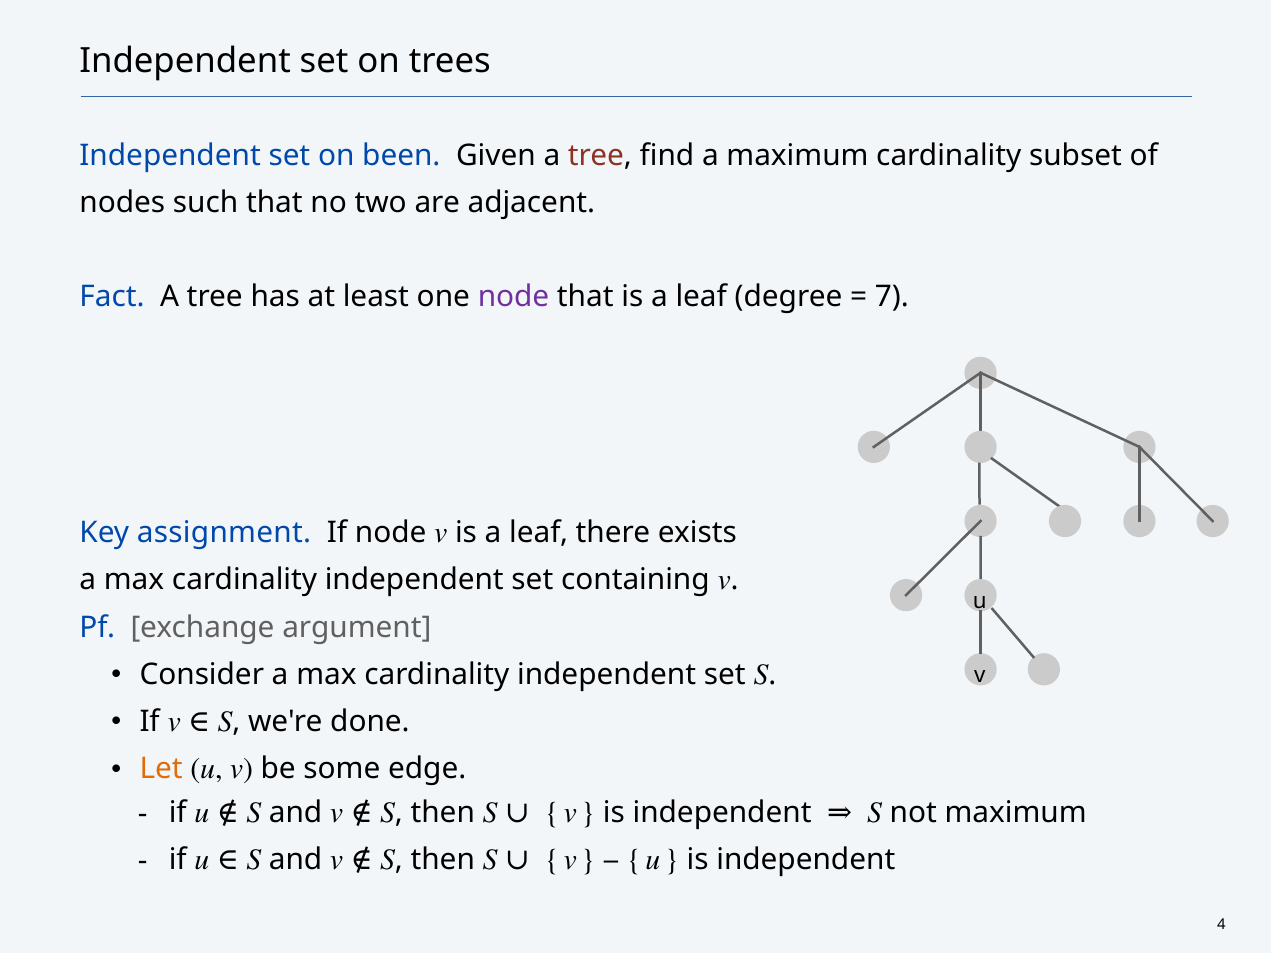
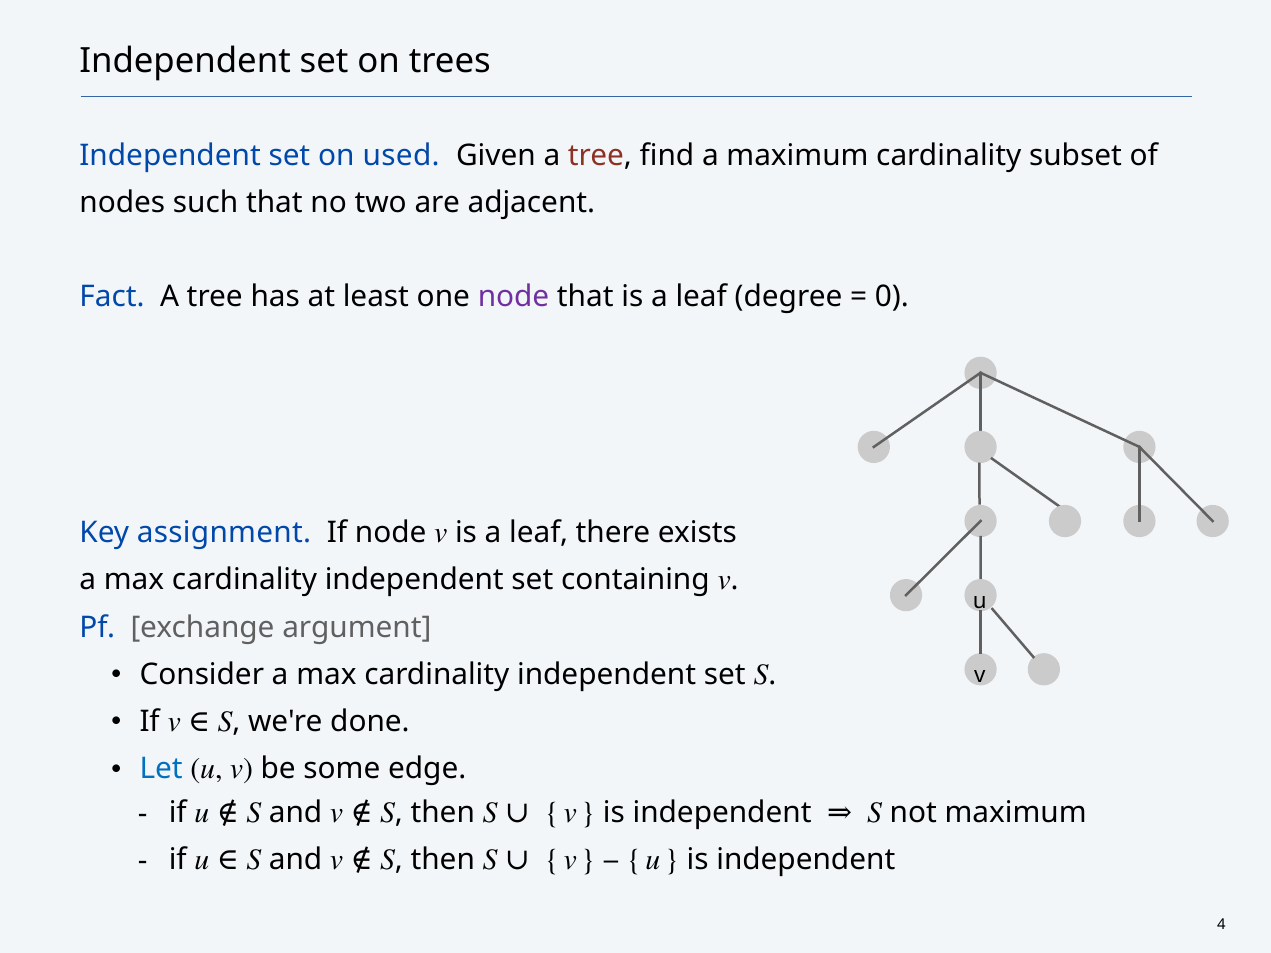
been: been -> used (401, 156)
7: 7 -> 0 (892, 297)
Let colour: orange -> blue (161, 769)
